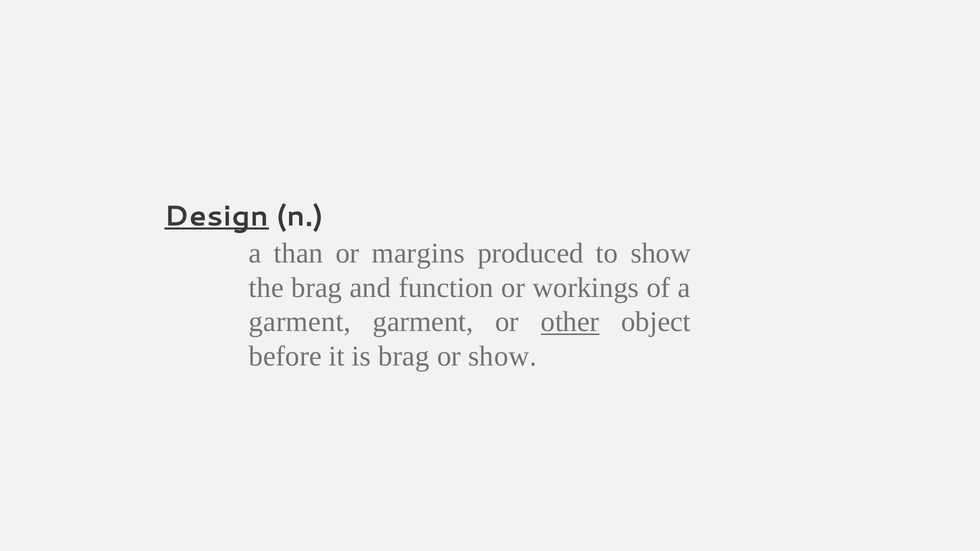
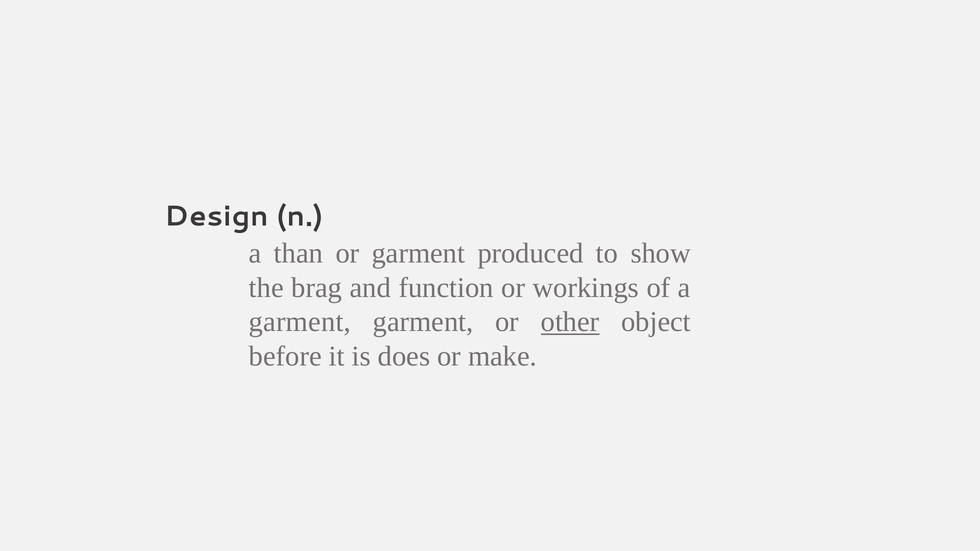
Design underline: present -> none (217, 216)
or margins: margins -> garment (418, 253)
is brag: brag -> does (404, 356)
or show: show -> make (503, 356)
